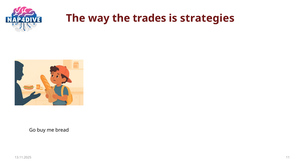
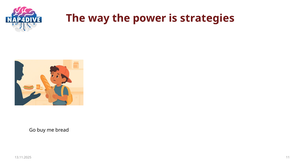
trades: trades -> power (149, 18)
